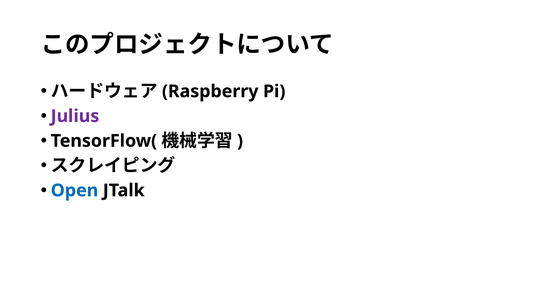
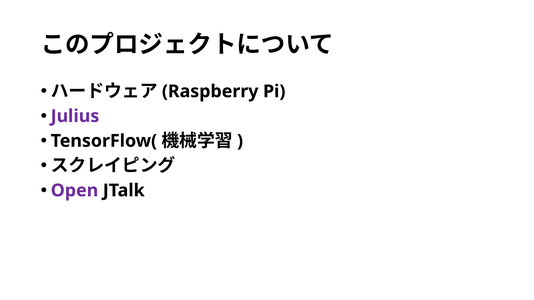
Open colour: blue -> purple (74, 191)
